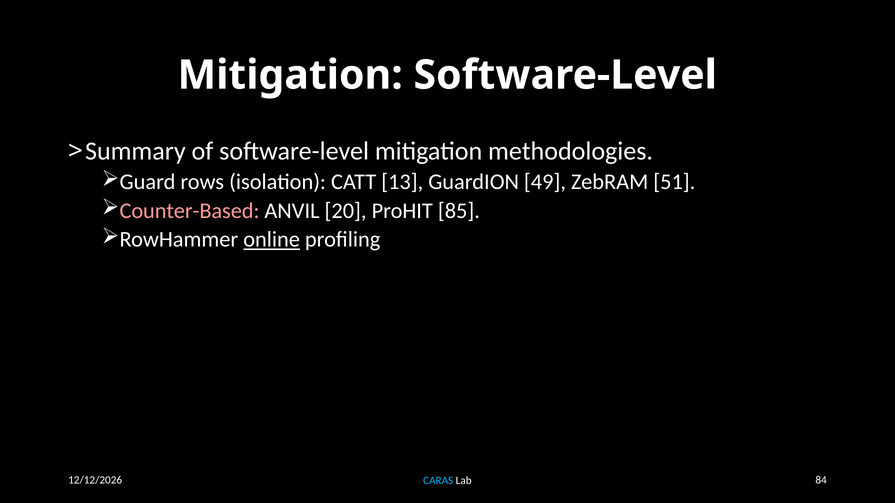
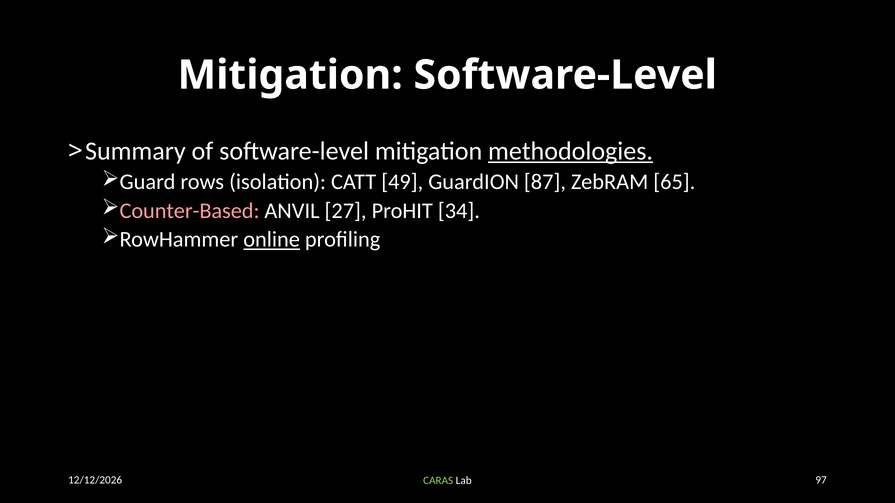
methodologies underline: none -> present (571, 151)
13: 13 -> 49 (402, 182)
49: 49 -> 87 (545, 182)
51: 51 -> 65 (674, 182)
20: 20 -> 27 (346, 211)
85: 85 -> 34 (459, 211)
CARAS colour: light blue -> light green (438, 481)
84: 84 -> 97 (821, 481)
